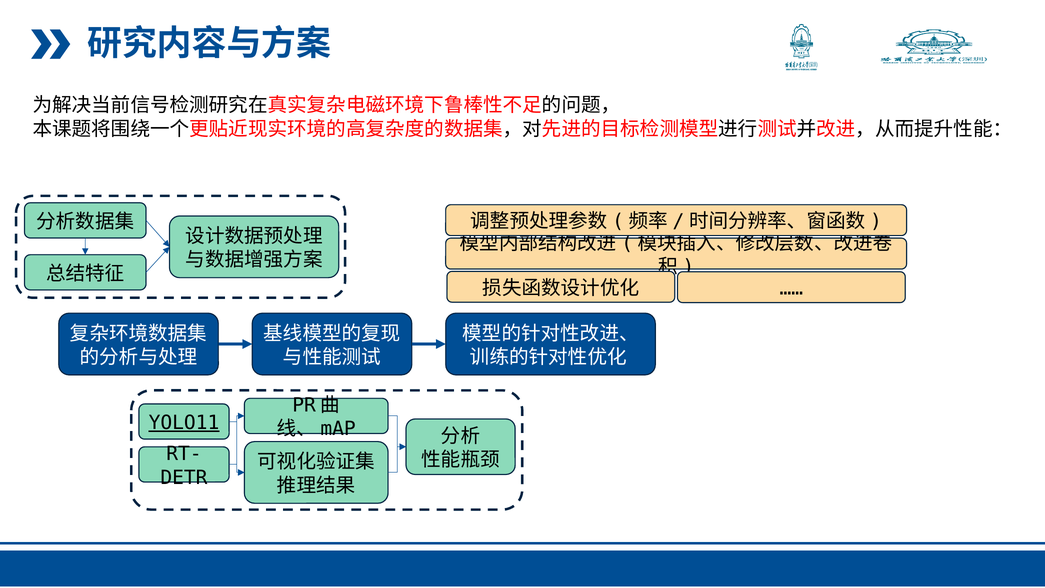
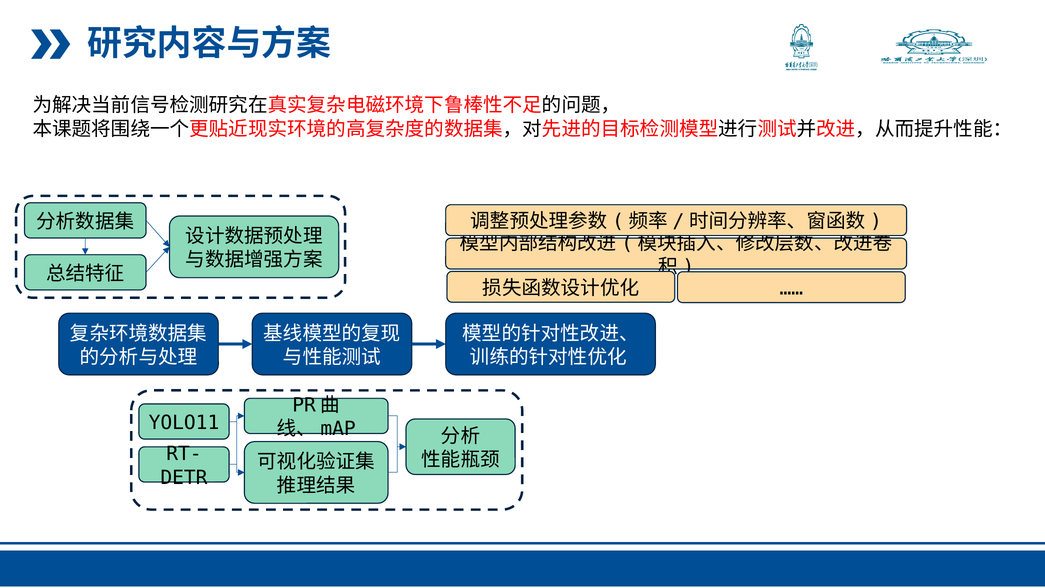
YOLO11 underline: present -> none (184, 423)
